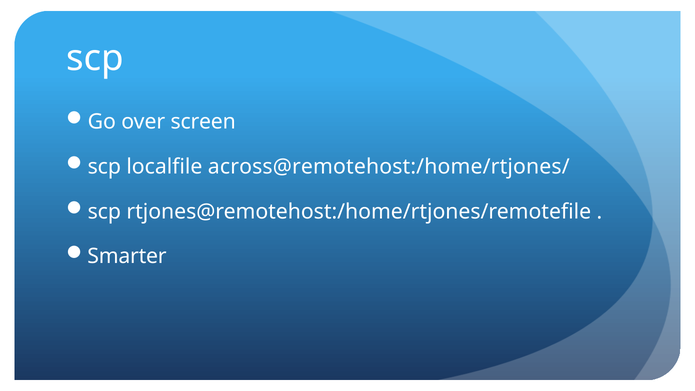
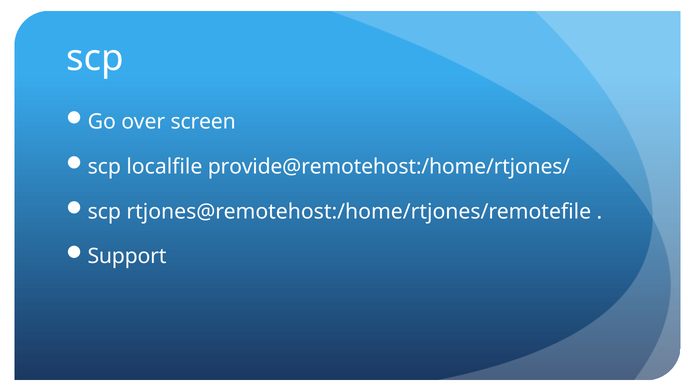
across@remotehost:/home/rtjones/: across@remotehost:/home/rtjones/ -> provide@remotehost:/home/rtjones/ (389, 167)
Smarter: Smarter -> Support (127, 256)
